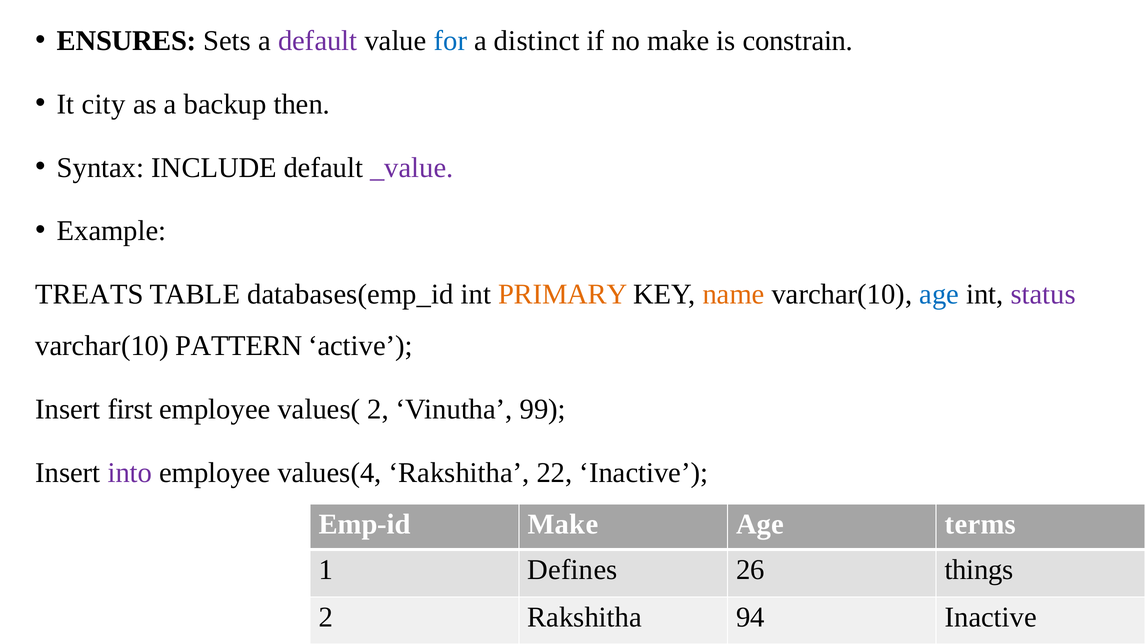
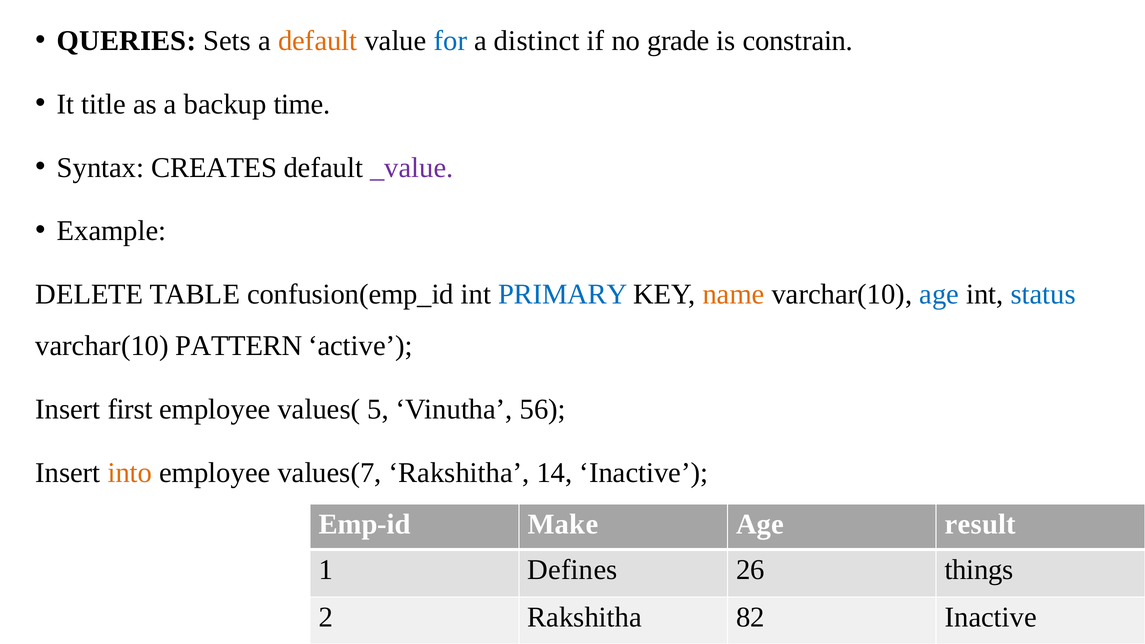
ENSURES: ENSURES -> QUERIES (126, 41)
default colour: purple -> orange (318, 41)
no make: make -> grade (678, 41)
city: city -> title (104, 104)
then: then -> time (302, 104)
INCLUDE: INCLUDE -> CREATES (214, 168)
TREATS: TREATS -> DELETE (89, 294)
databases(emp_id: databases(emp_id -> confusion(emp_id (350, 294)
PRIMARY colour: orange -> blue (563, 294)
status colour: purple -> blue (1043, 294)
values( 2: 2 -> 5 (378, 409)
99: 99 -> 56 (543, 409)
into colour: purple -> orange (130, 473)
values(4: values(4 -> values(7 (330, 473)
22: 22 -> 14 (554, 473)
terms: terms -> result (980, 524)
94: 94 -> 82 (750, 617)
